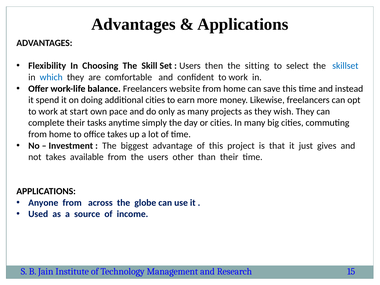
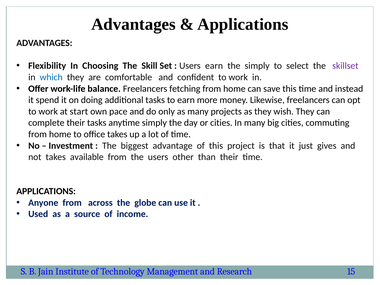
Users then: then -> earn (214, 66)
the sitting: sitting -> simply (257, 66)
skillset colour: blue -> purple (345, 66)
website: website -> fetching (185, 89)
additional cities: cities -> tasks (155, 100)
